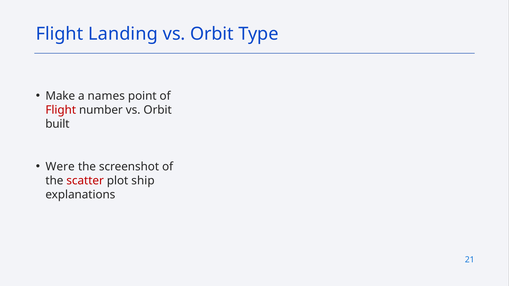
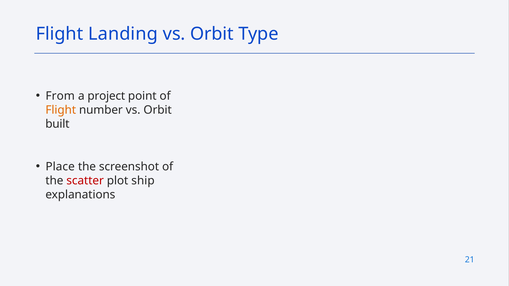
Make: Make -> From (60, 96)
names: names -> project (106, 96)
Flight colour: red -> orange (61, 110)
Were: Were -> Place (60, 167)
